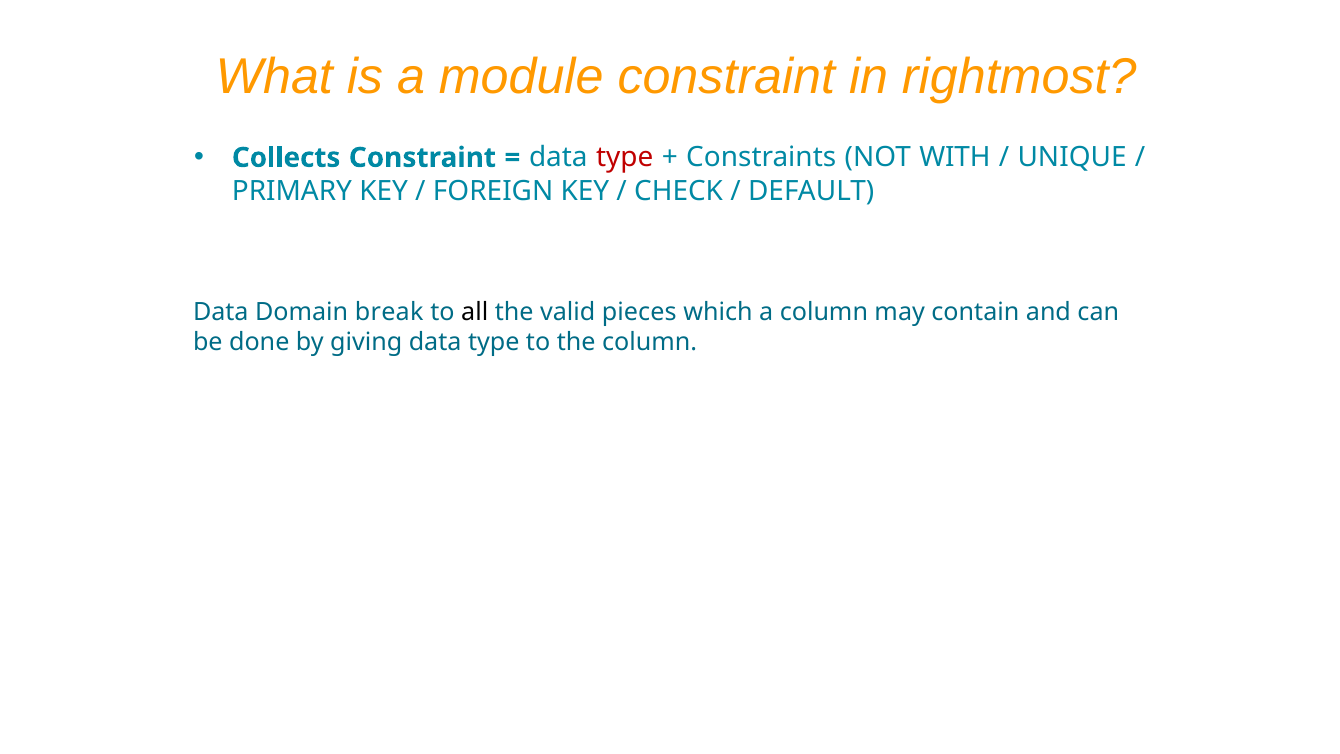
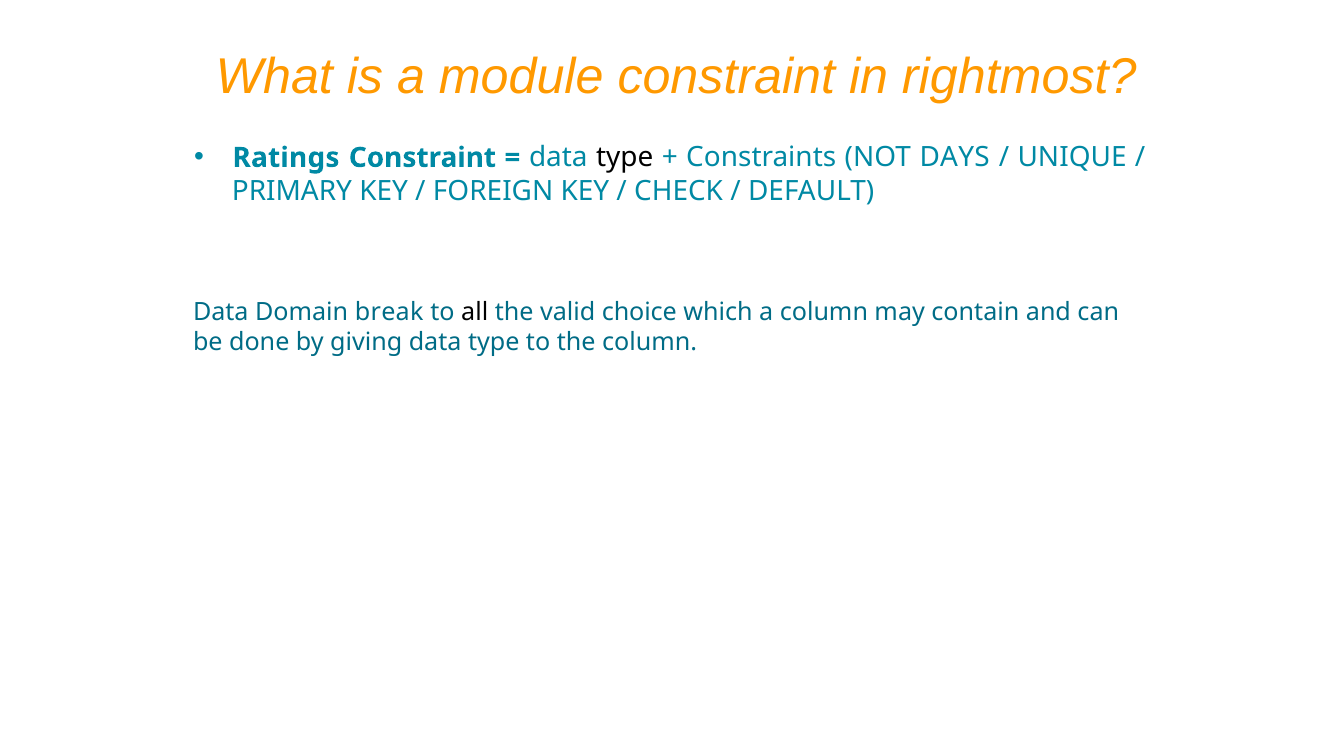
Collects: Collects -> Ratings (286, 158)
type colour: red -> black (625, 158)
WITH: WITH -> DAYS (955, 158)
pieces: pieces -> choice (639, 312)
